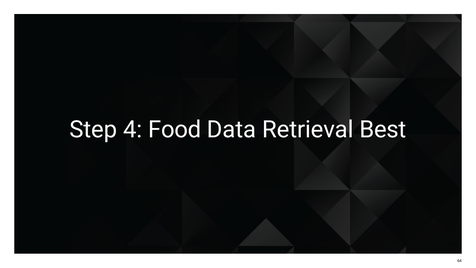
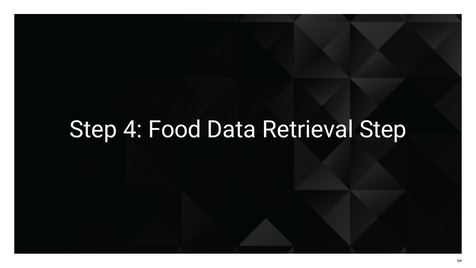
Retrieval Best: Best -> Step (383, 129)
